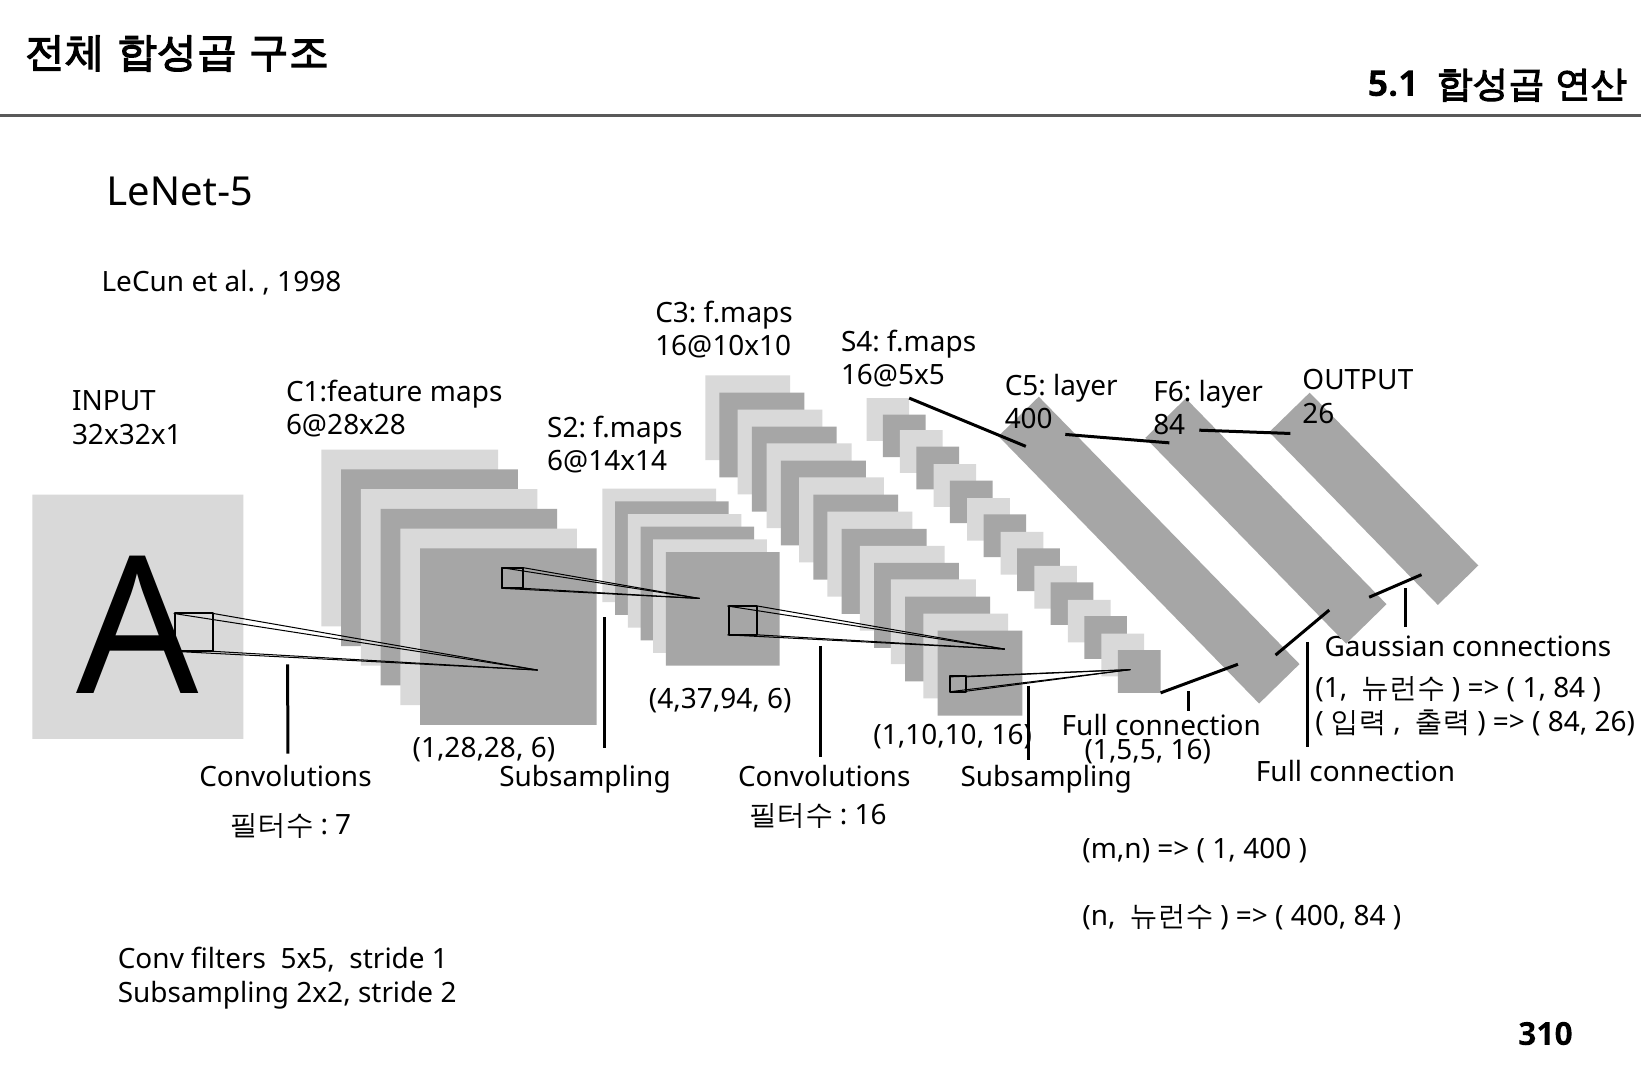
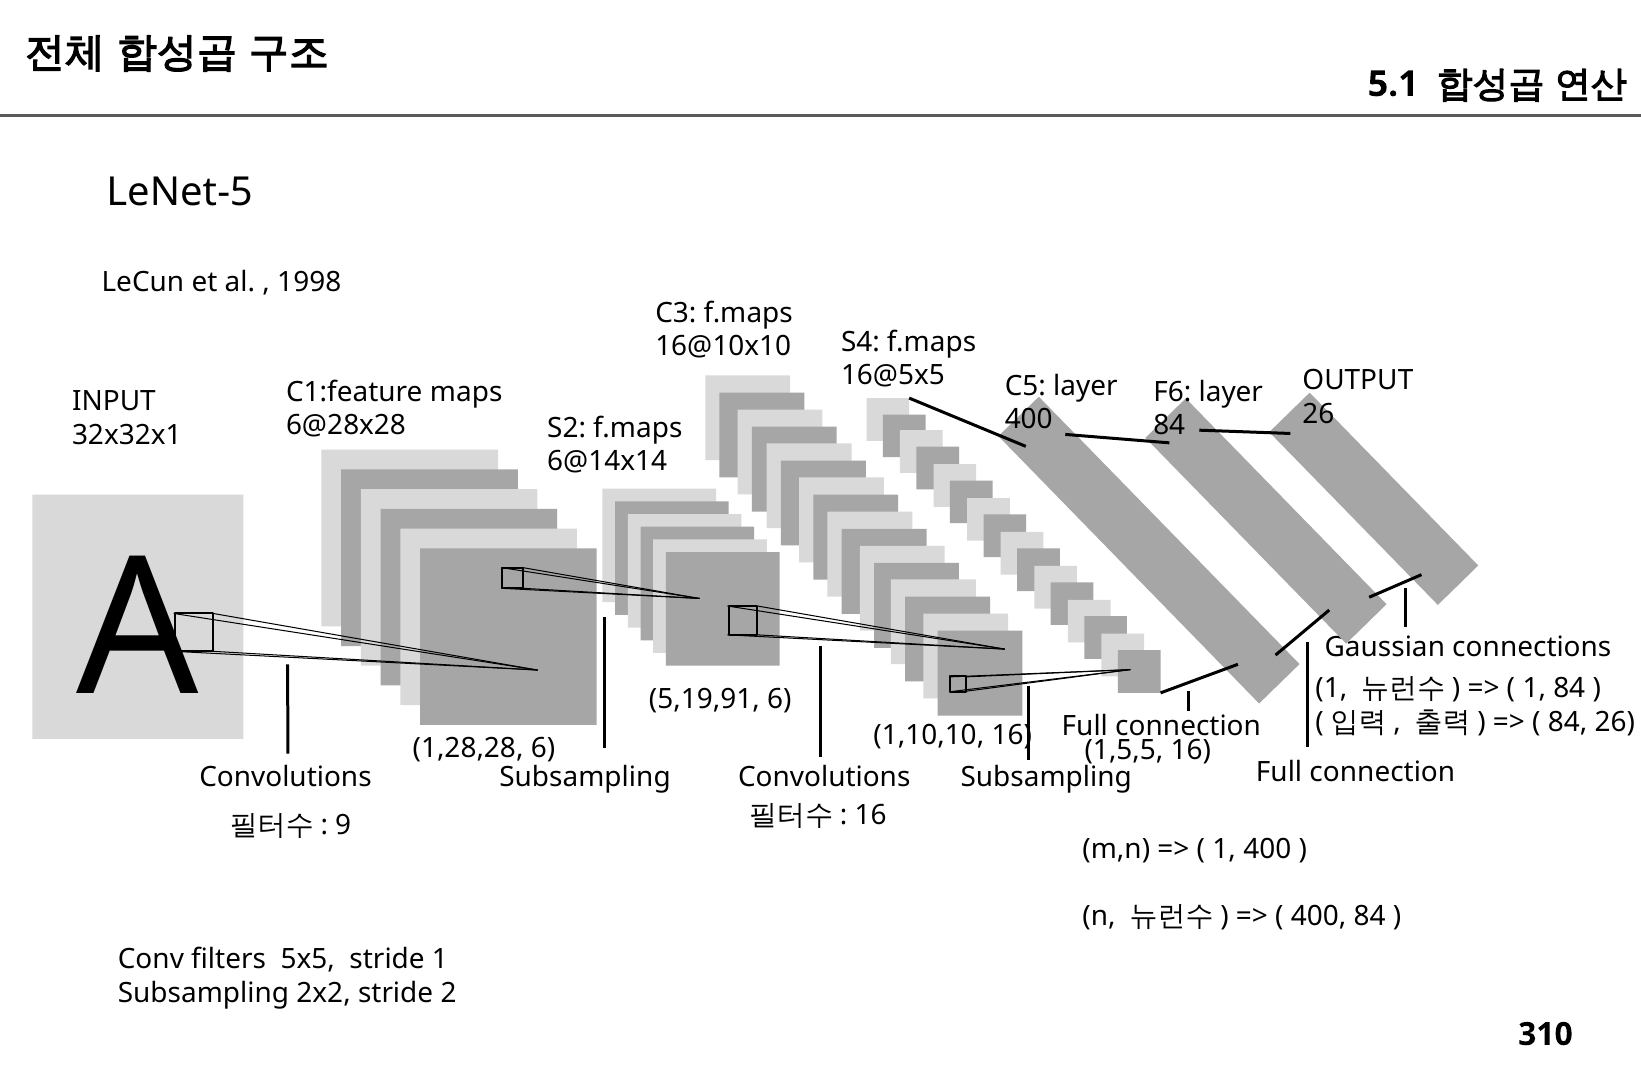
4,37,94: 4,37,94 -> 5,19,91 (704, 700)
7: 7 -> 9 (343, 825)
